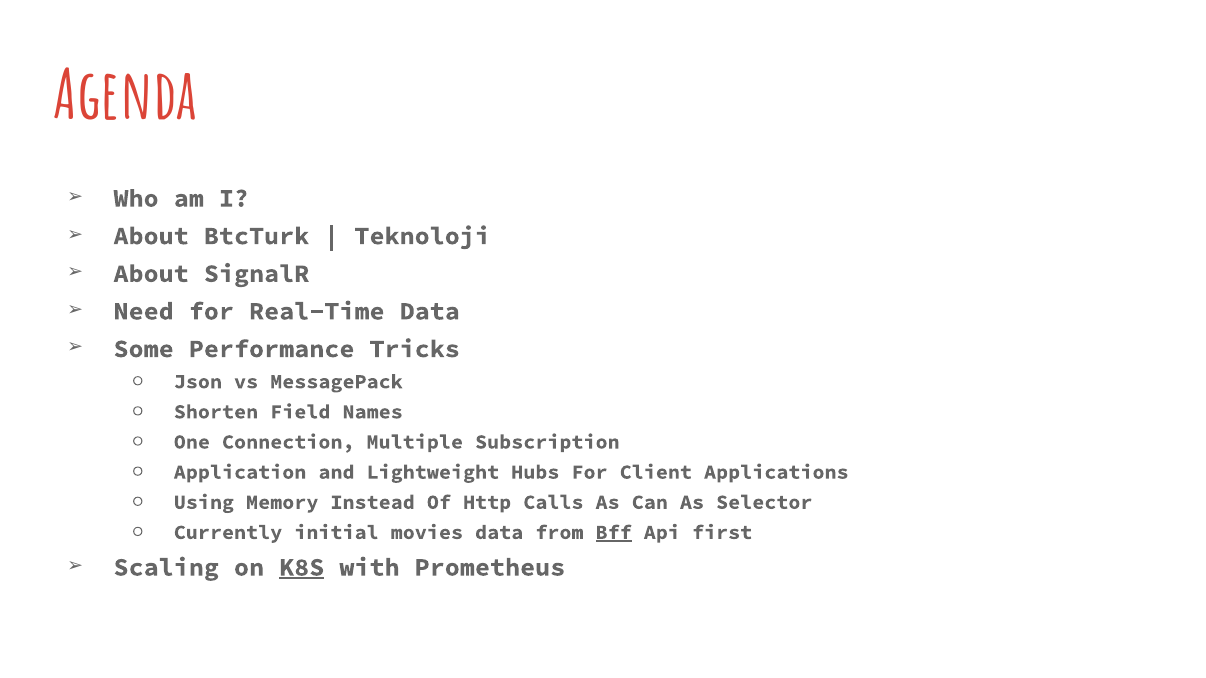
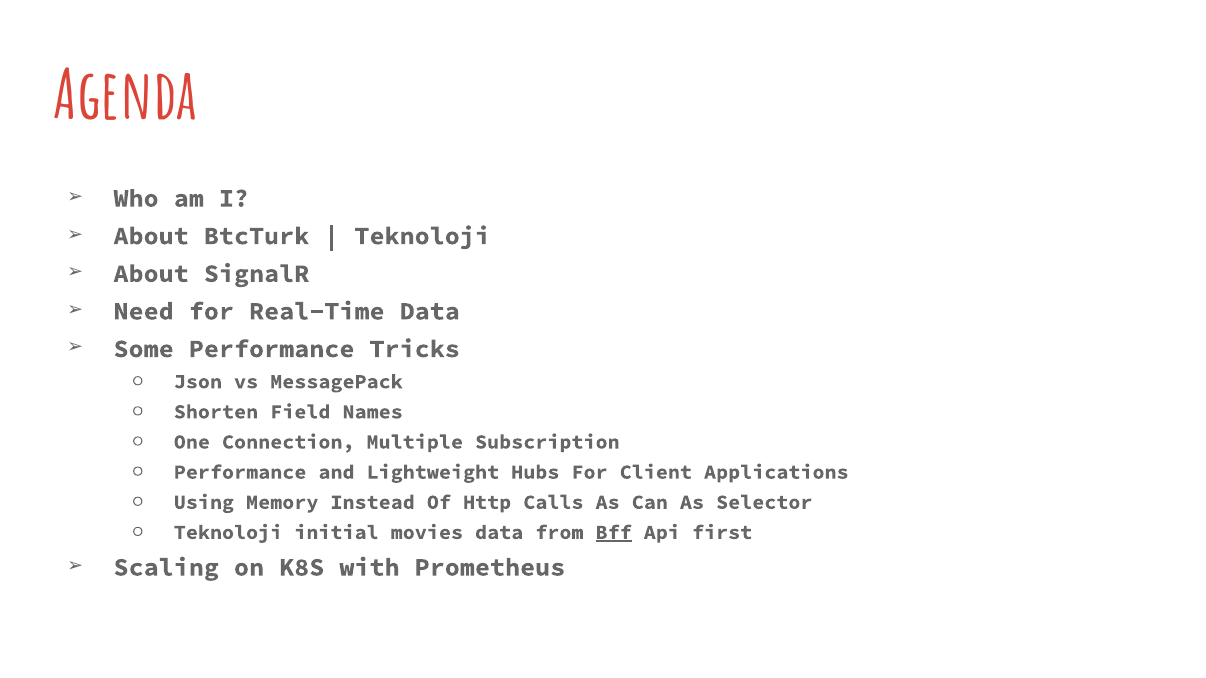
Application: Application -> Performance (240, 472)
Currently: Currently -> Teknoloji (228, 533)
K8S underline: present -> none (302, 568)
